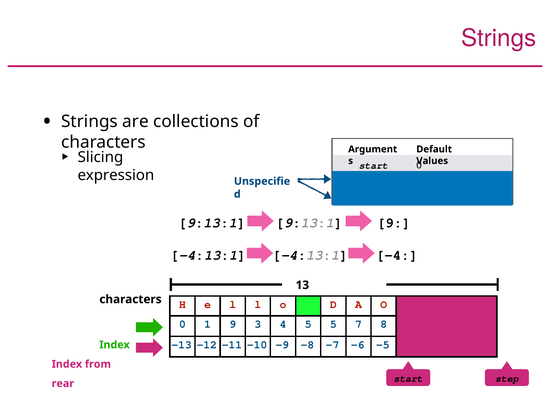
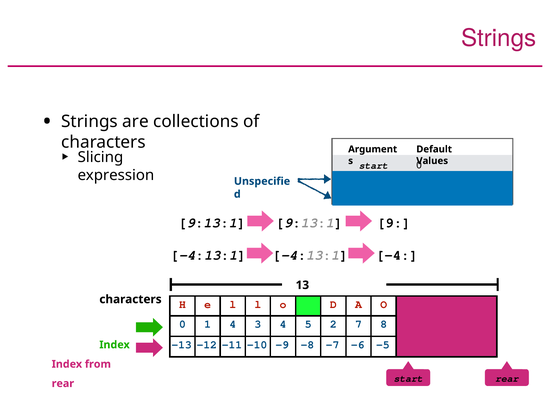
1 9: 9 -> 4 (233, 324)
5 5: 5 -> 2 (333, 324)
start step: step -> rear (507, 378)
